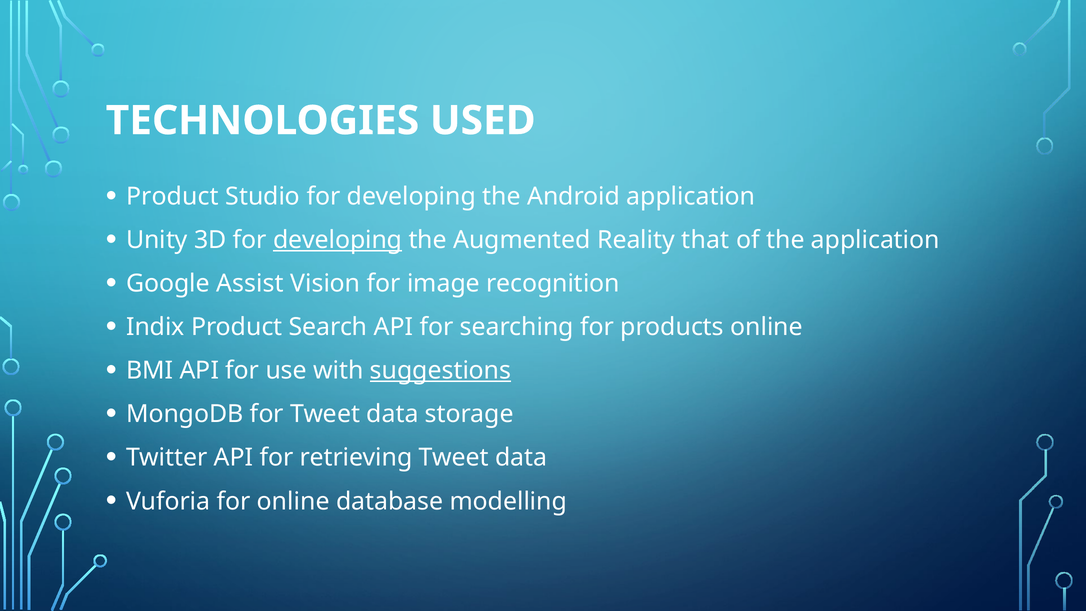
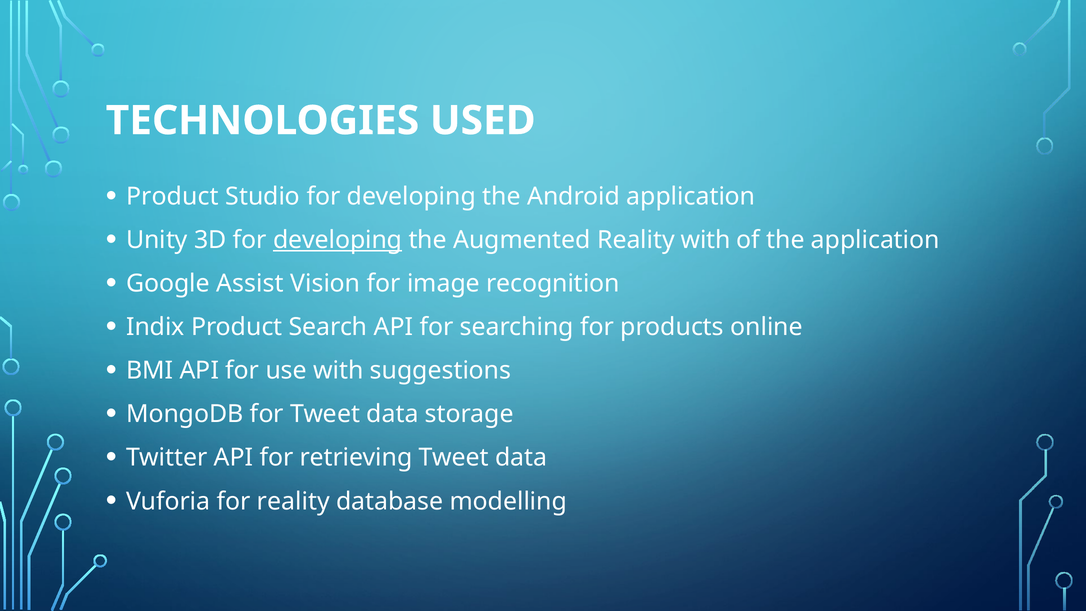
Reality that: that -> with (706, 240)
suggestions underline: present -> none (441, 371)
for online: online -> reality (293, 501)
